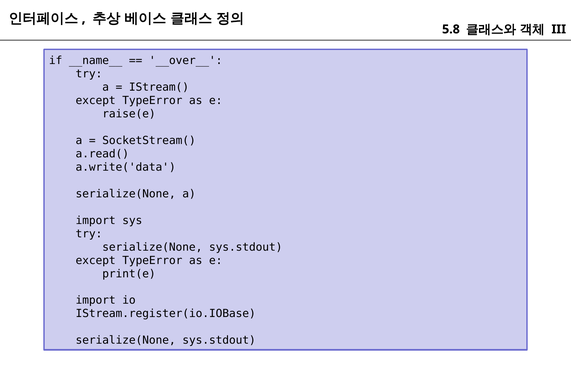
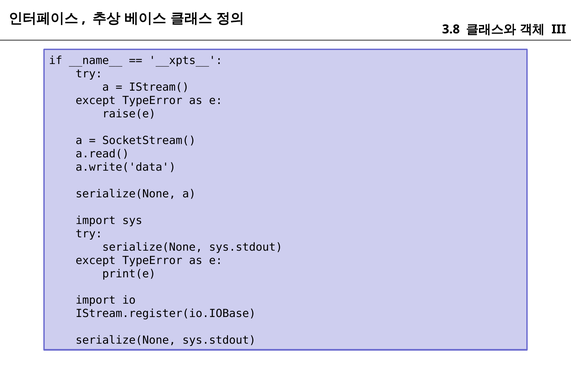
5.8: 5.8 -> 3.8 (451, 29)
__over__: __over__ -> __xpts__ (186, 60)
